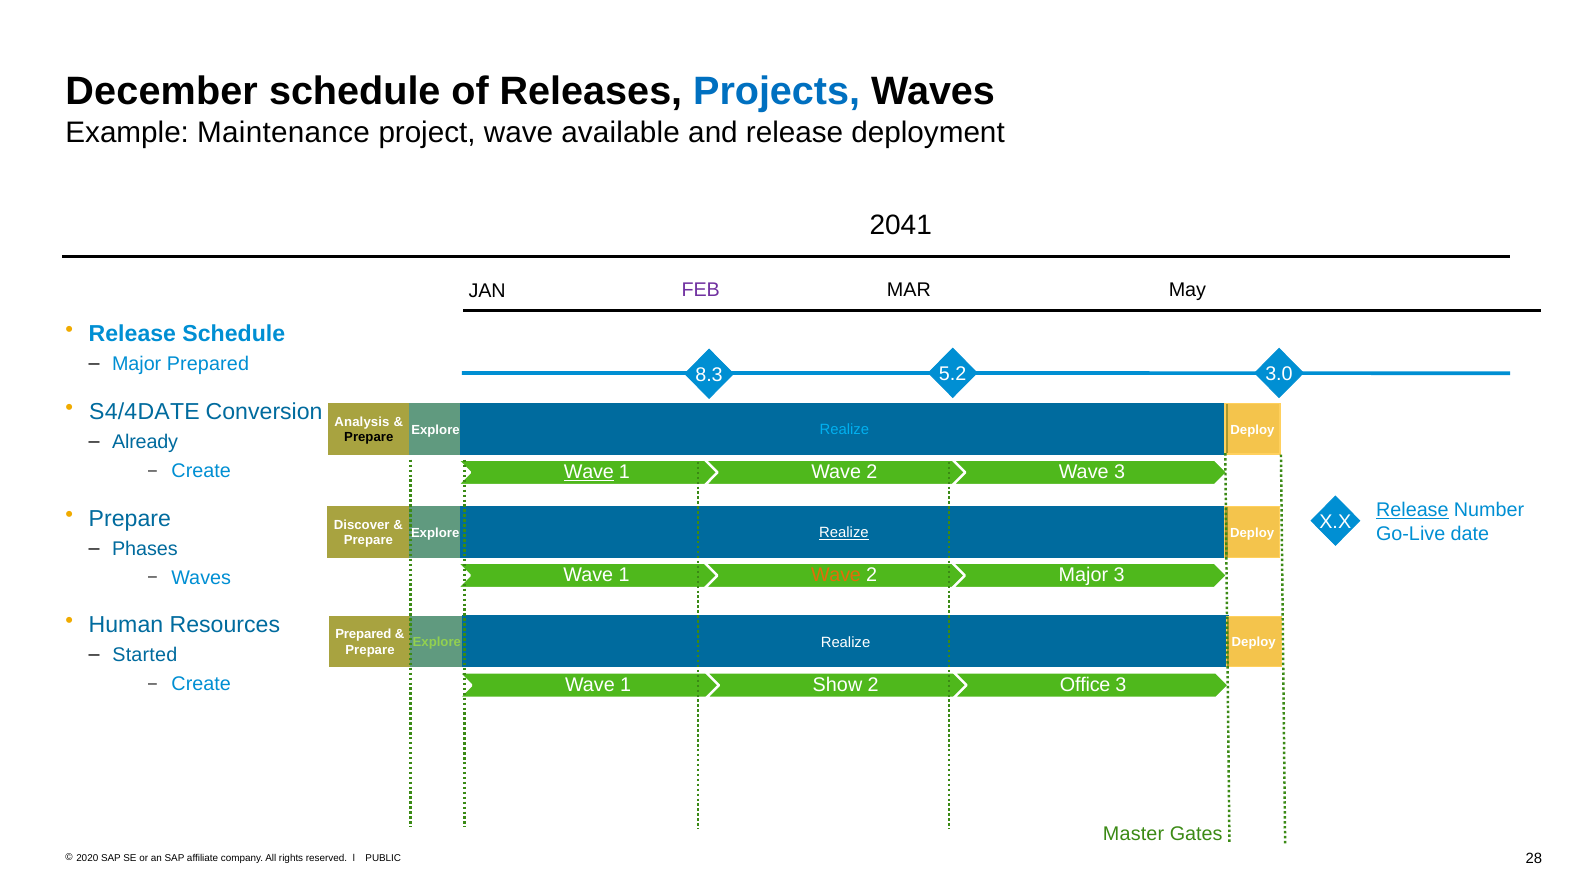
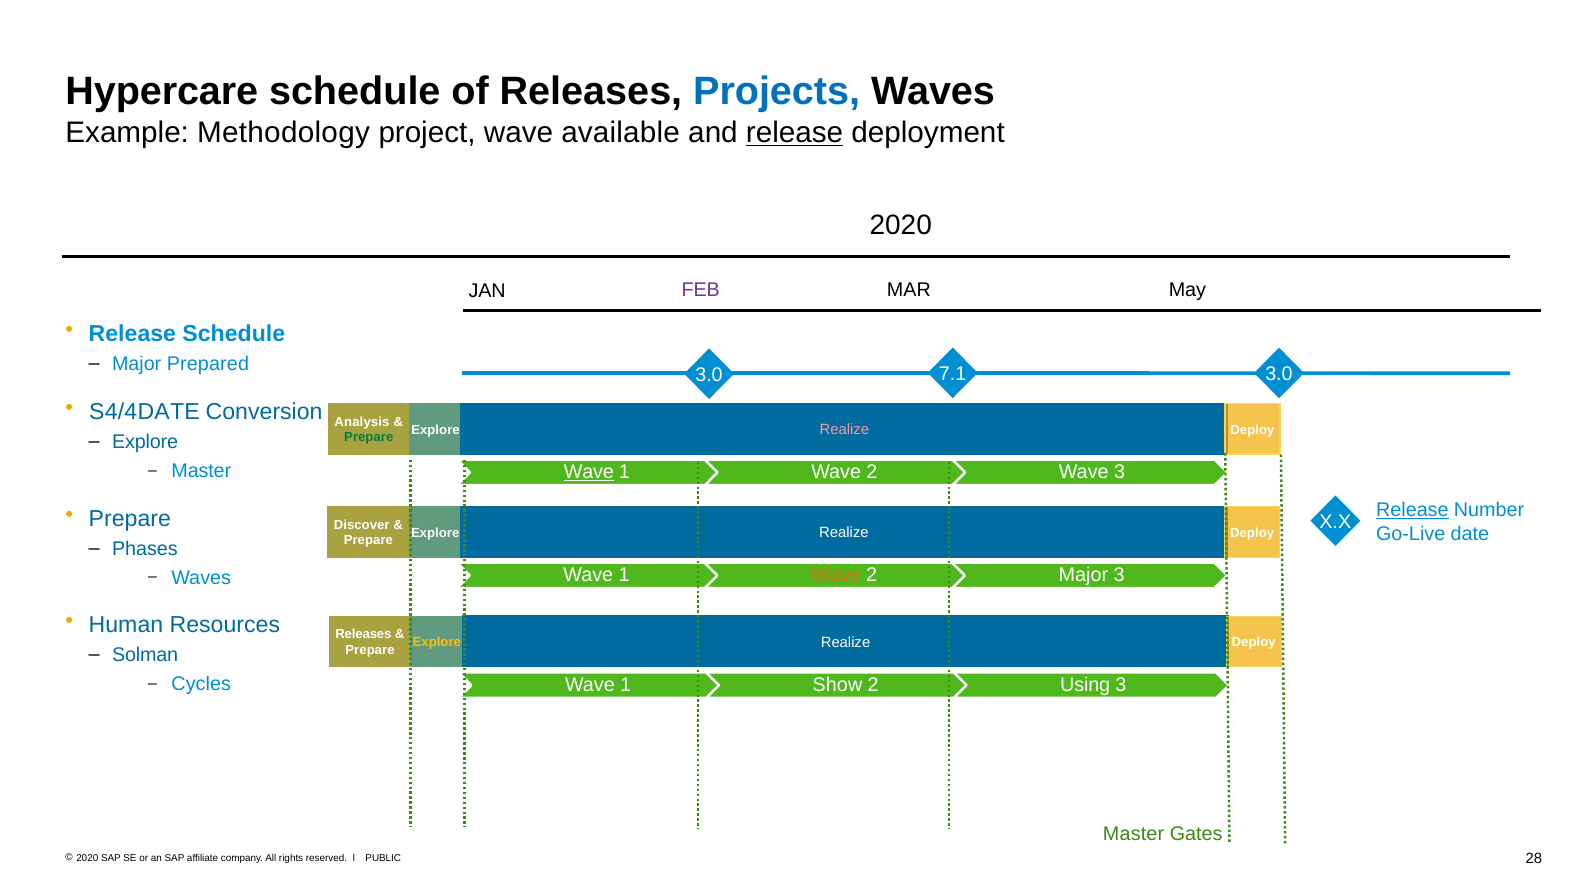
December: December -> Hypercare (162, 92)
Maintenance: Maintenance -> Methodology (284, 133)
release underline: none -> present (795, 133)
2041: 2041 -> 2020 (901, 225)
5.2: 5.2 -> 7.1 (953, 374)
8.3: 8.3 -> 3.0 (709, 375)
Realize colour: light blue -> pink (844, 430)
Prepare colour: black -> green (369, 438)
Already: Already -> Explore (145, 442)
Create: Create -> Master (201, 471)
Realize underline: present -> none (844, 533)
Prepared: Prepared -> Releases (363, 635)
Explore colour: light green -> yellow (437, 643)
Started: Started -> Solman (145, 656)
Create: Create -> Cycles (201, 684)
Office: Office -> Using (1085, 685)
